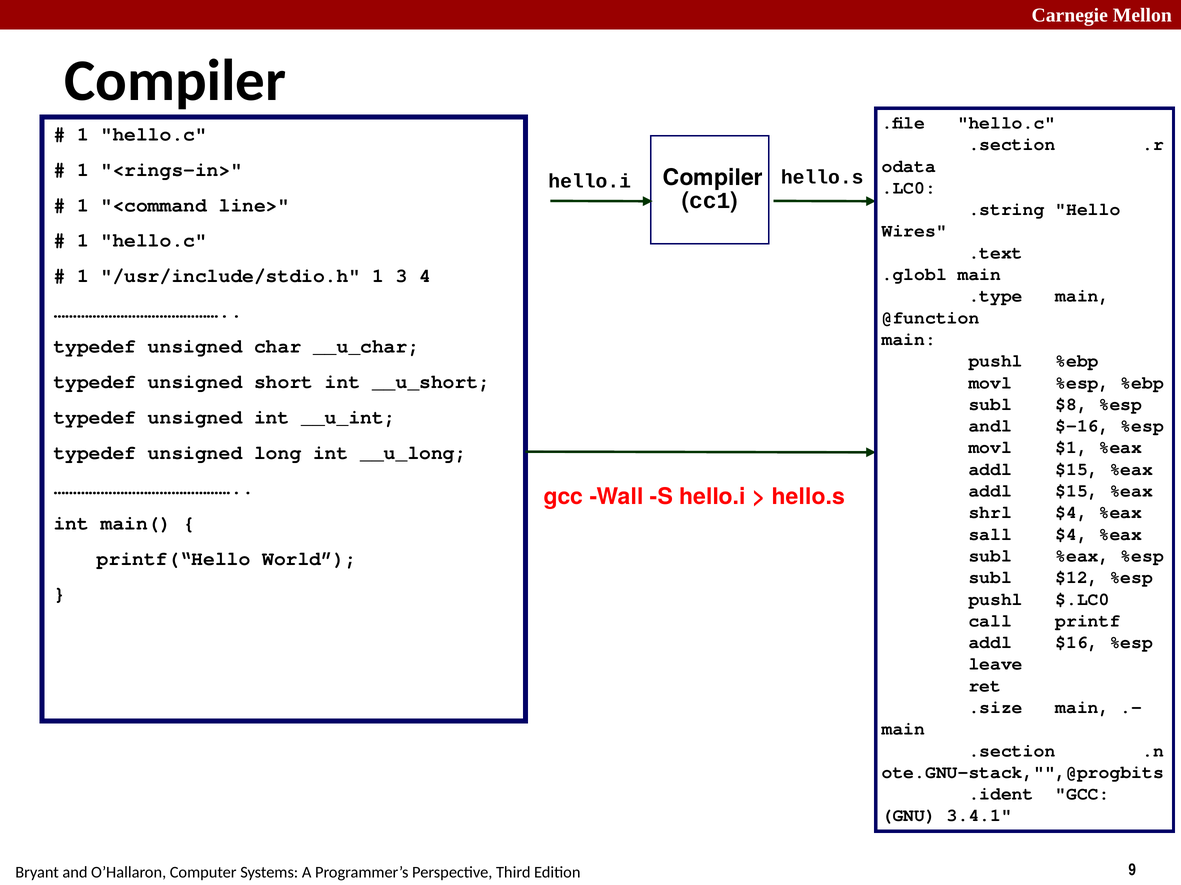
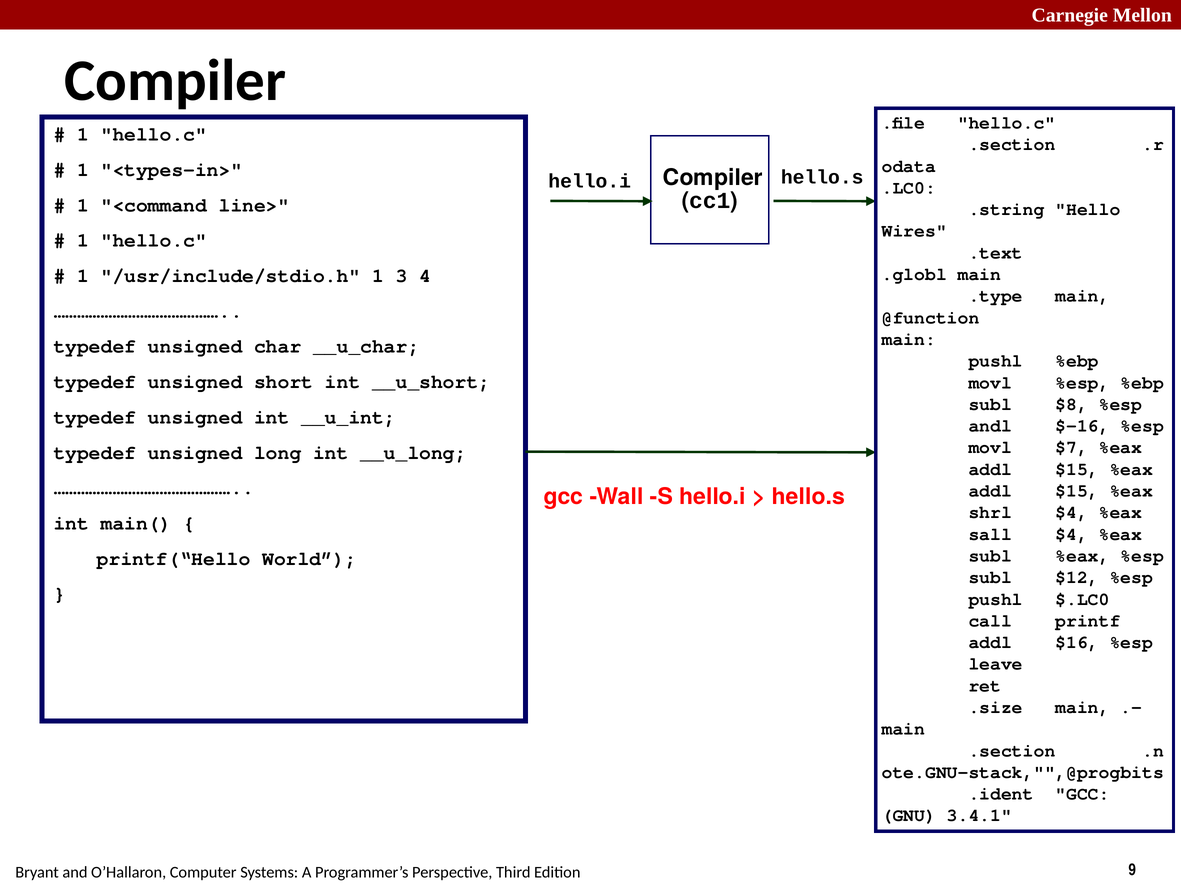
<rings-in>: <rings-in> -> <types-in> (172, 170)
$1: $1 -> $7 (1072, 448)
